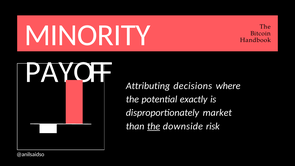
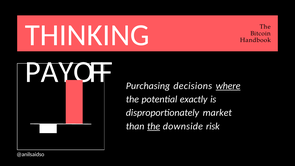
MINORITY: MINORITY -> THINKING (87, 35)
Attributing: Attributing -> Purchasing (148, 86)
where underline: none -> present (228, 86)
